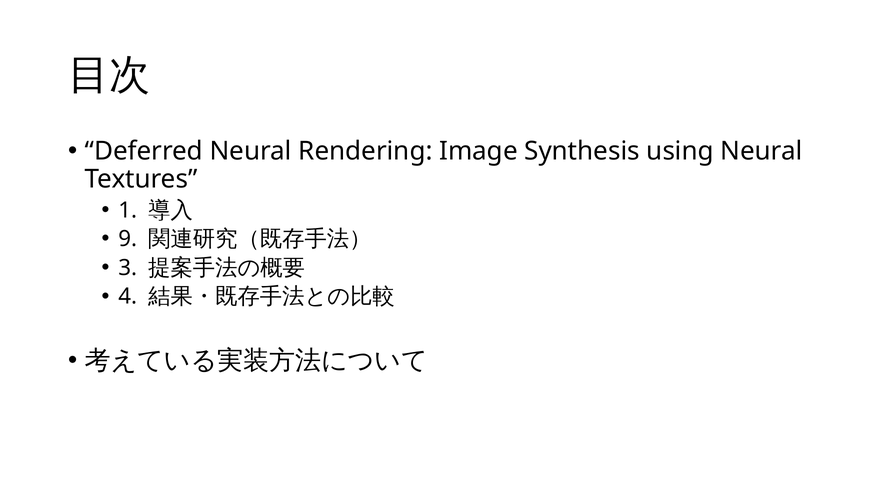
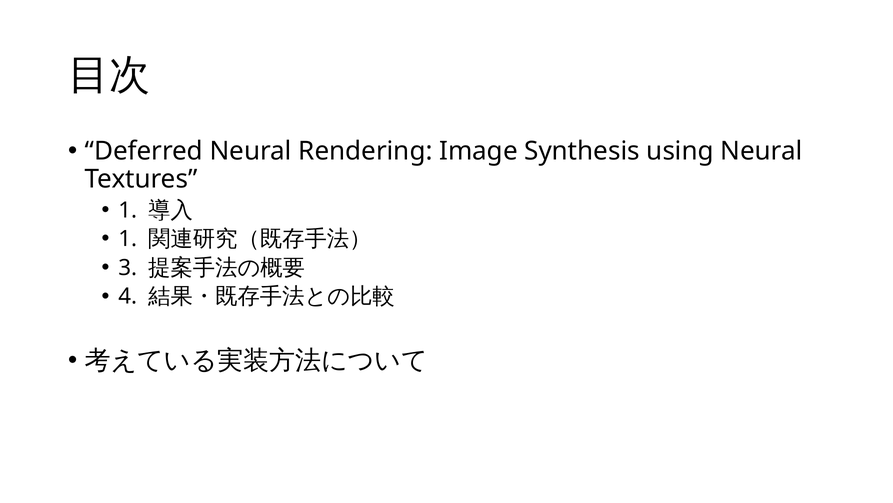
9: 9 -> 1 (128, 239)
